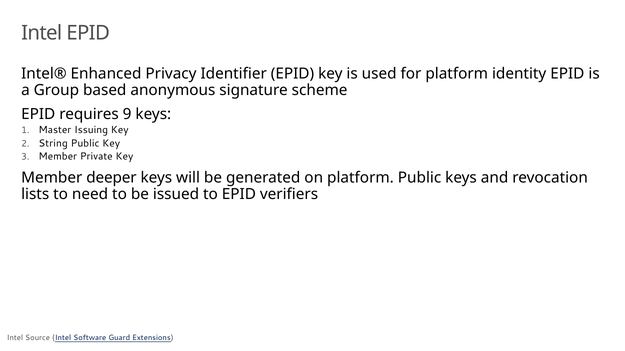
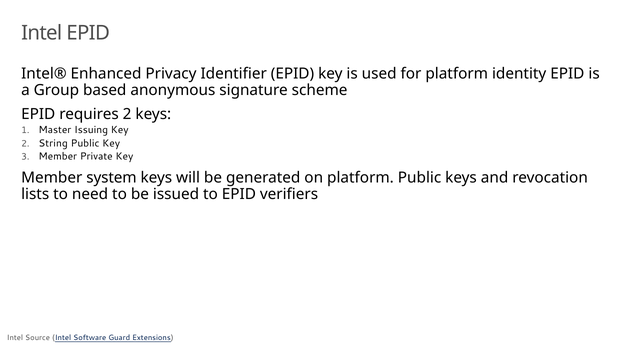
requires 9: 9 -> 2 (127, 114)
deeper: deeper -> system (111, 178)
